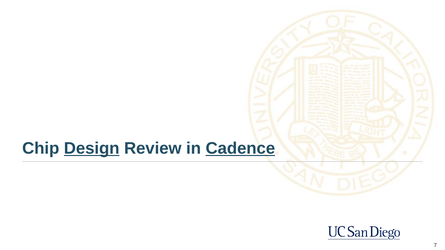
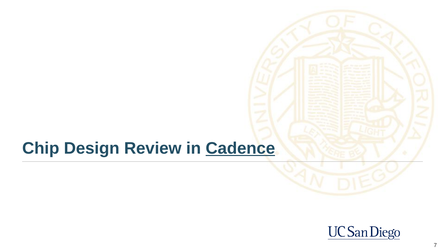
Design underline: present -> none (92, 148)
